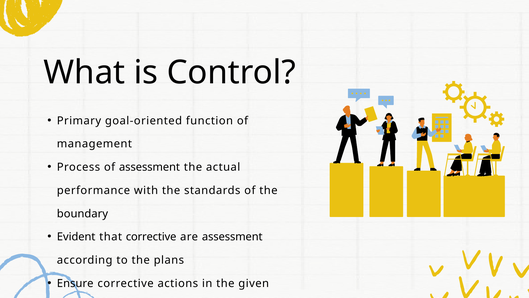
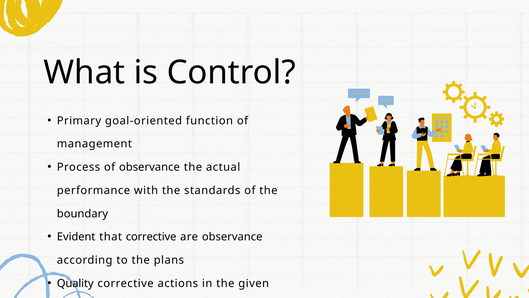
of assessment: assessment -> observance (149, 167)
are assessment: assessment -> observance (232, 237)
Ensure: Ensure -> Quality (75, 283)
